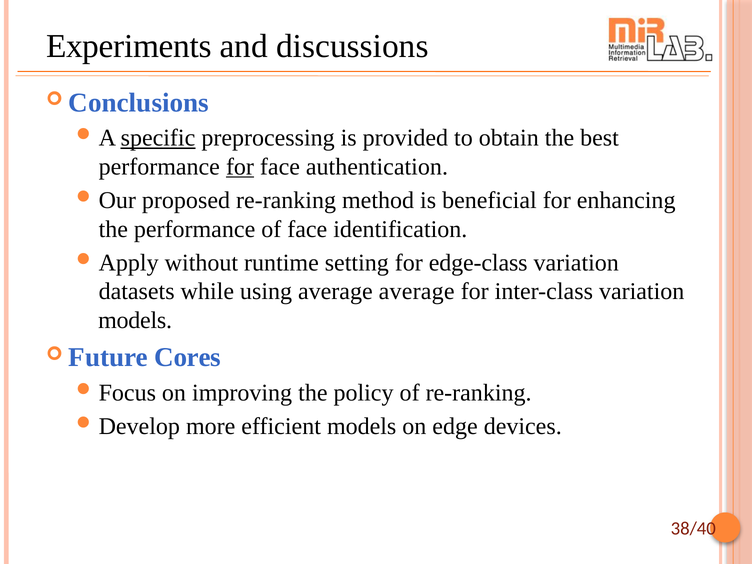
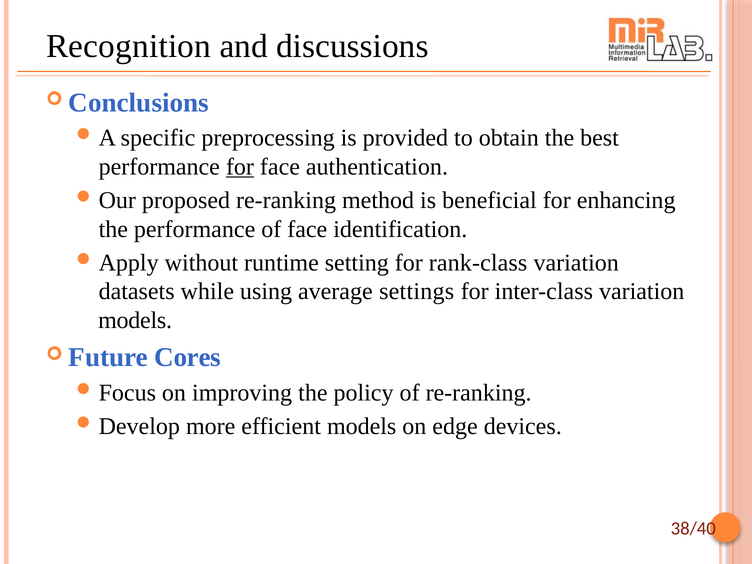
Experiments: Experiments -> Recognition (129, 46)
specific underline: present -> none (158, 138)
edge-class: edge-class -> rank-class (478, 263)
average average: average -> settings (417, 292)
